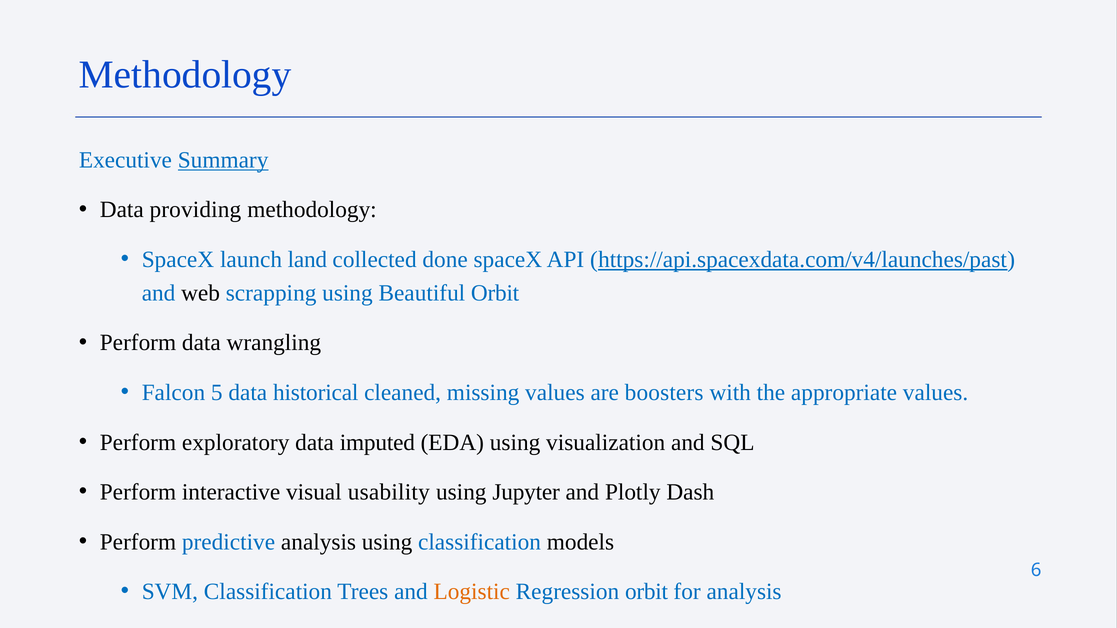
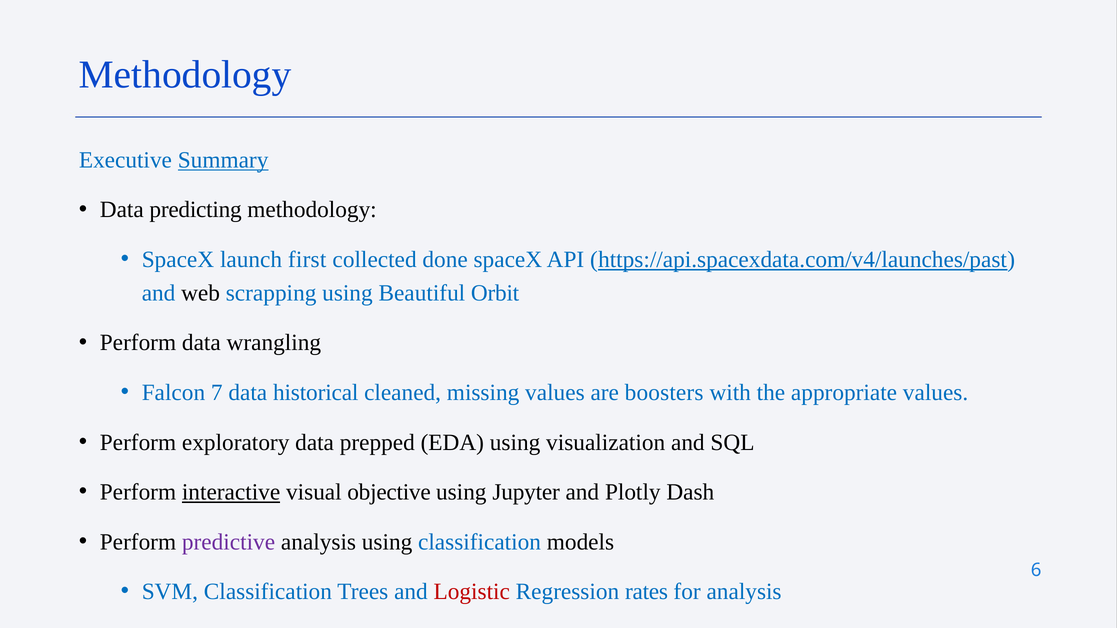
providing: providing -> predicting (196, 210)
land: land -> first (307, 260)
5: 5 -> 7 (217, 393)
imputed: imputed -> prepped (377, 443)
interactive underline: none -> present (231, 492)
usability: usability -> objective (389, 492)
predictive colour: blue -> purple (228, 542)
Logistic colour: orange -> red (472, 592)
Regression orbit: orbit -> rates (647, 592)
